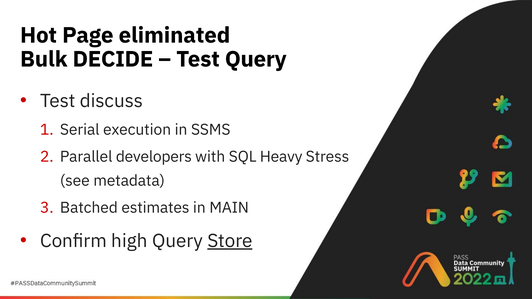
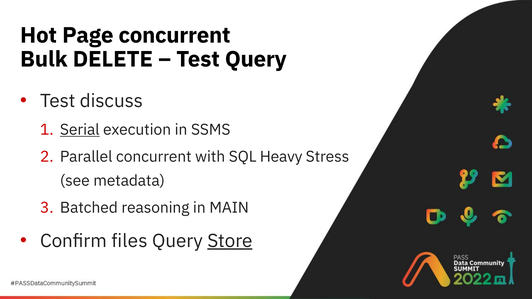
Page eliminated: eliminated -> concurrent (175, 35)
DECIDE: DECIDE -> DELETE (113, 59)
Serial underline: none -> present (80, 130)
Parallel developers: developers -> concurrent (154, 157)
estimates: estimates -> reasoning (155, 208)
high: high -> files (129, 241)
